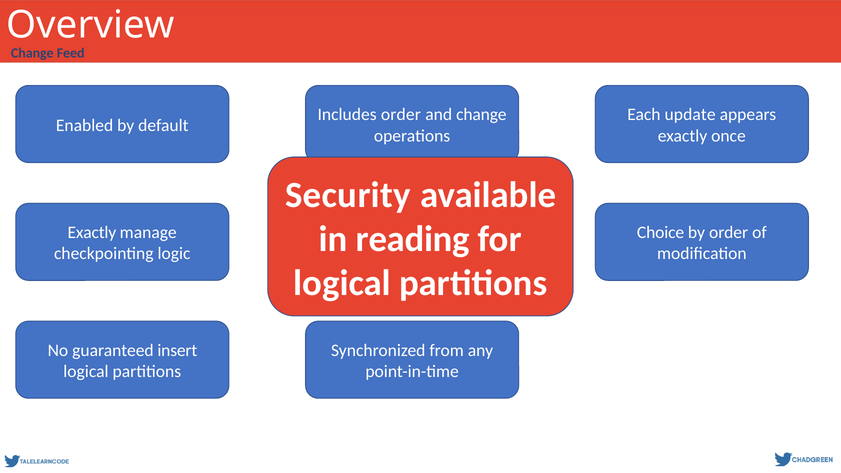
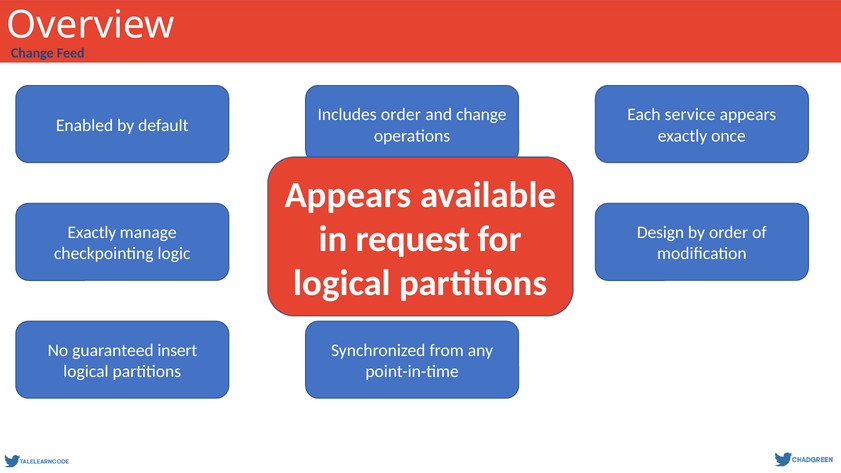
update: update -> service (690, 115)
Security: Security -> Appears (348, 195)
reading: reading -> request (413, 239)
Choice: Choice -> Design (661, 233)
